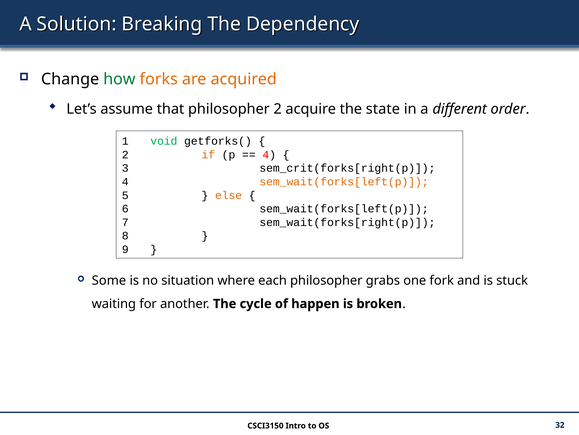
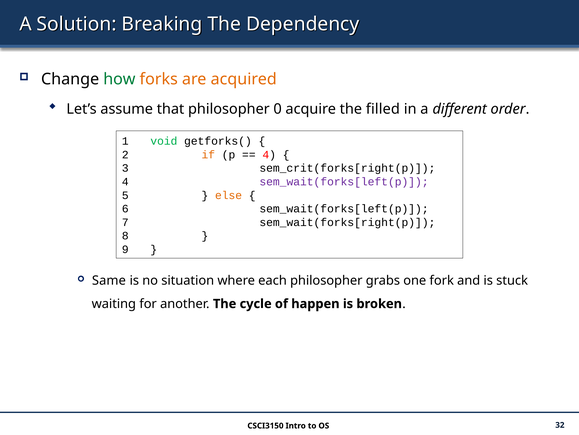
philosopher 2: 2 -> 0 (278, 109)
state: state -> filled (383, 109)
sem_wait(forks[left(p colour: orange -> purple (344, 181)
Some: Some -> Same (109, 280)
